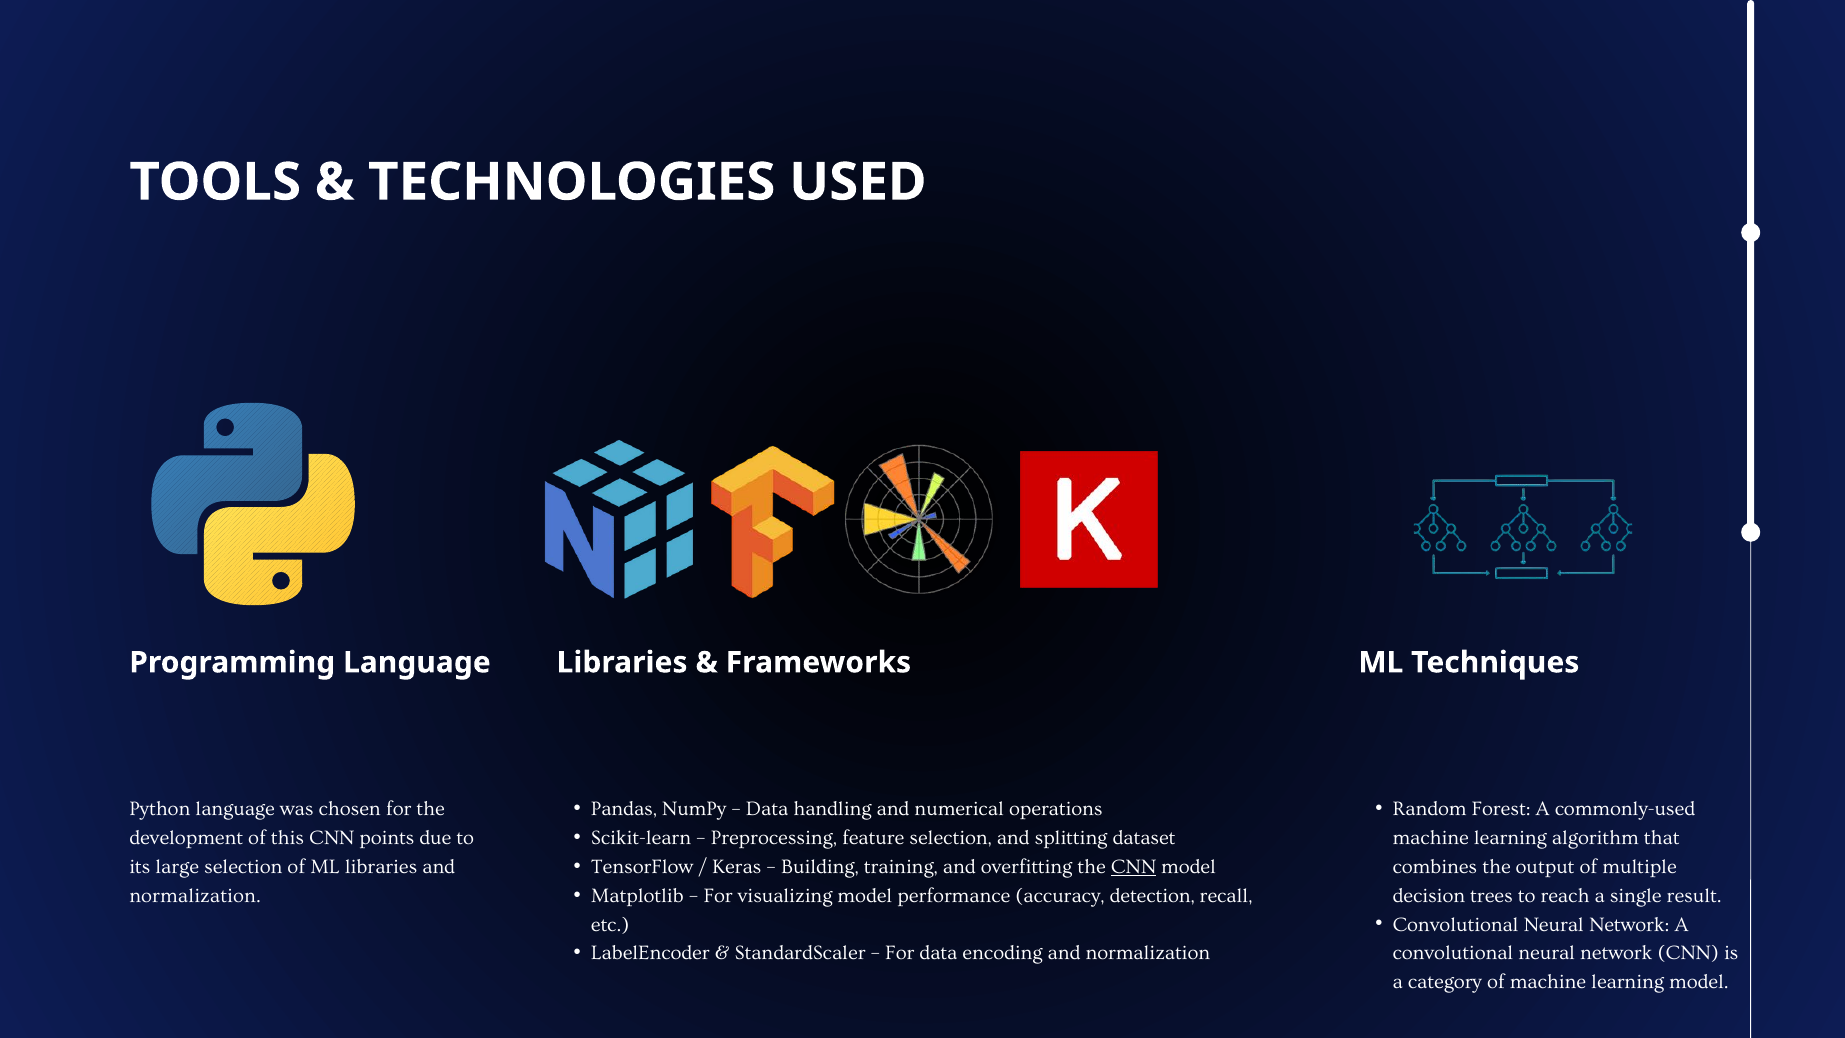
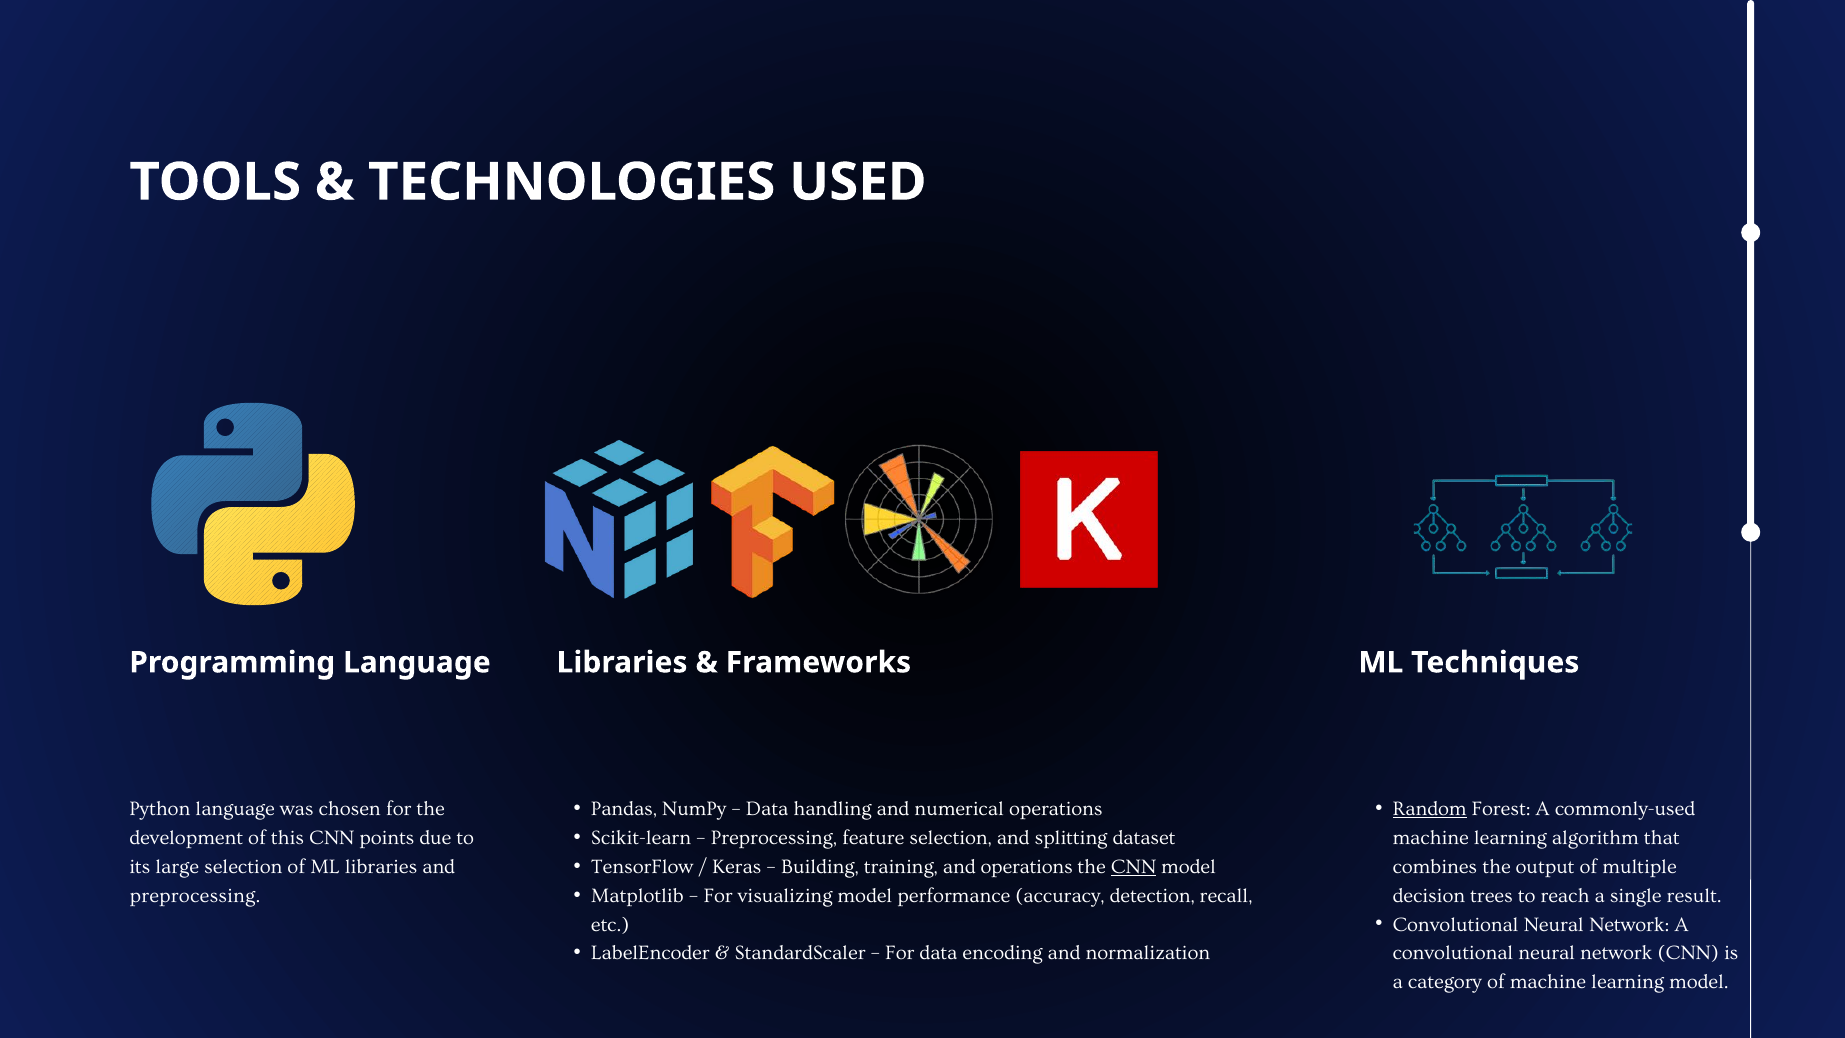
Random underline: none -> present (1430, 809)
and overfitting: overfitting -> operations (1027, 867)
normalization: normalization -> preprocessing (195, 895)
